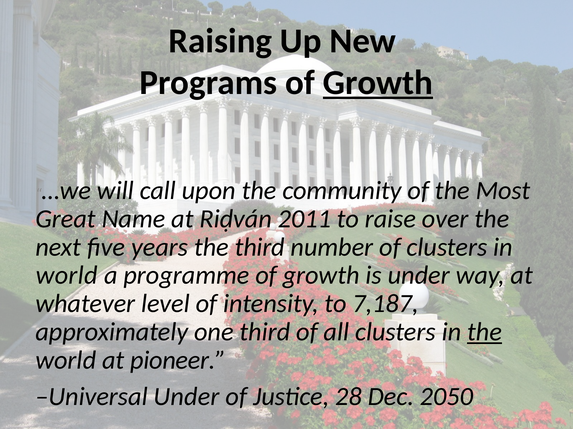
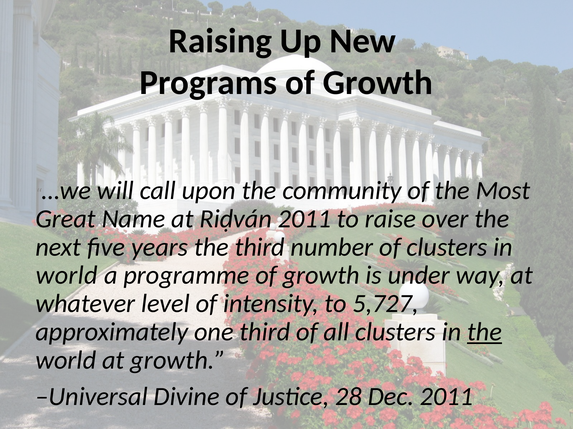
Growth underline: present -> none (378, 83)
7,187: 7,187 -> 5,727 (386, 304)
at pioneer: pioneer -> growth (178, 361)
Universal Under: Under -> Divine (187, 397)
Dec 2050: 2050 -> 2011 (446, 397)
